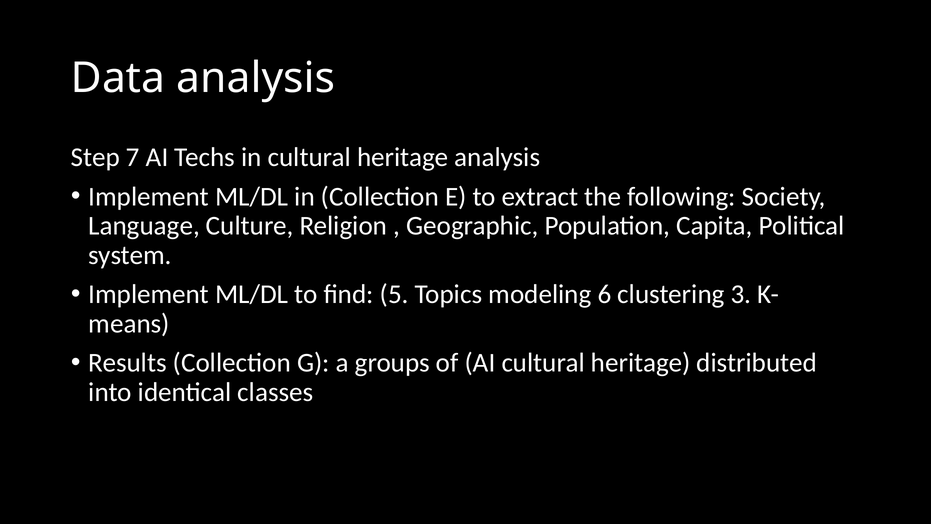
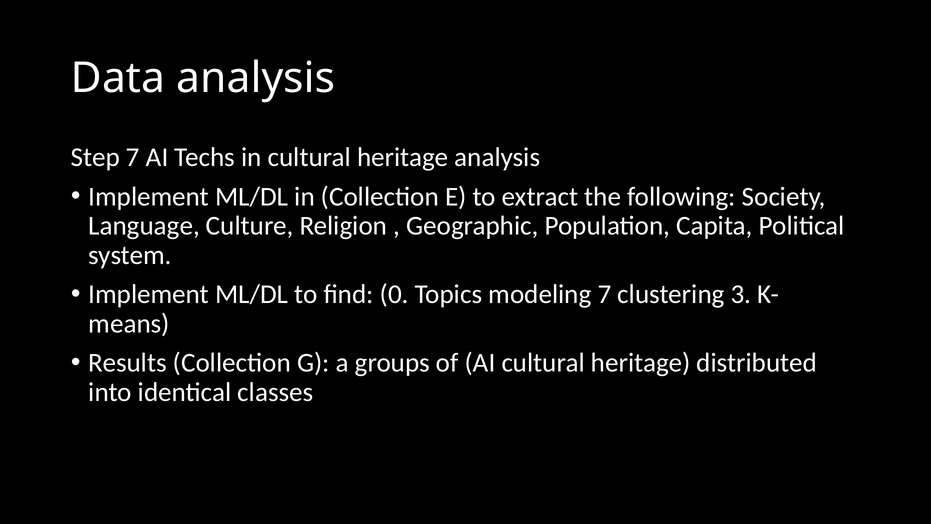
5: 5 -> 0 (394, 294)
modeling 6: 6 -> 7 (604, 294)
